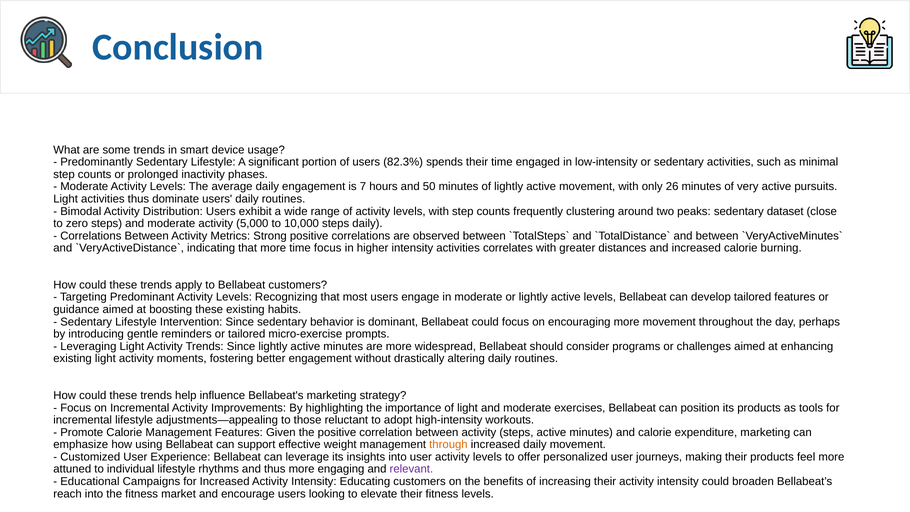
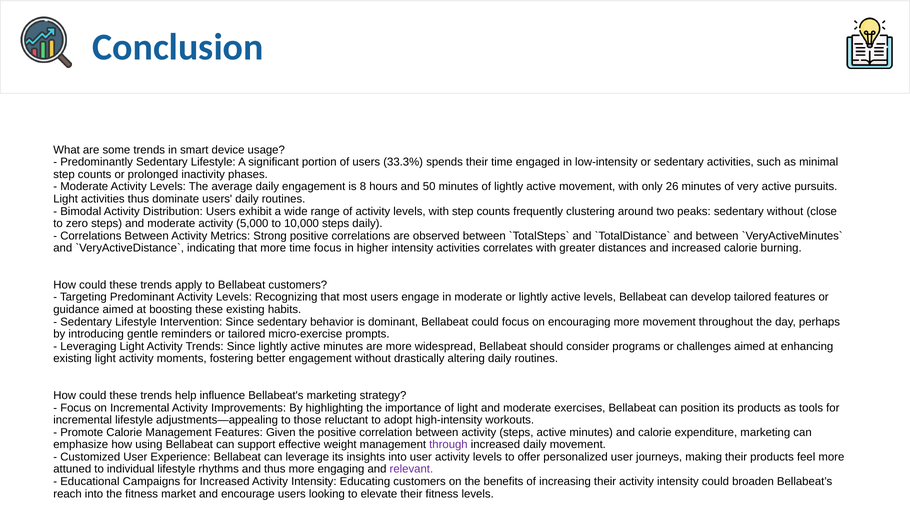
82.3%: 82.3% -> 33.3% (403, 162)
7: 7 -> 8 (363, 187)
sedentary dataset: dataset -> without (785, 211)
through colour: orange -> purple (448, 445)
